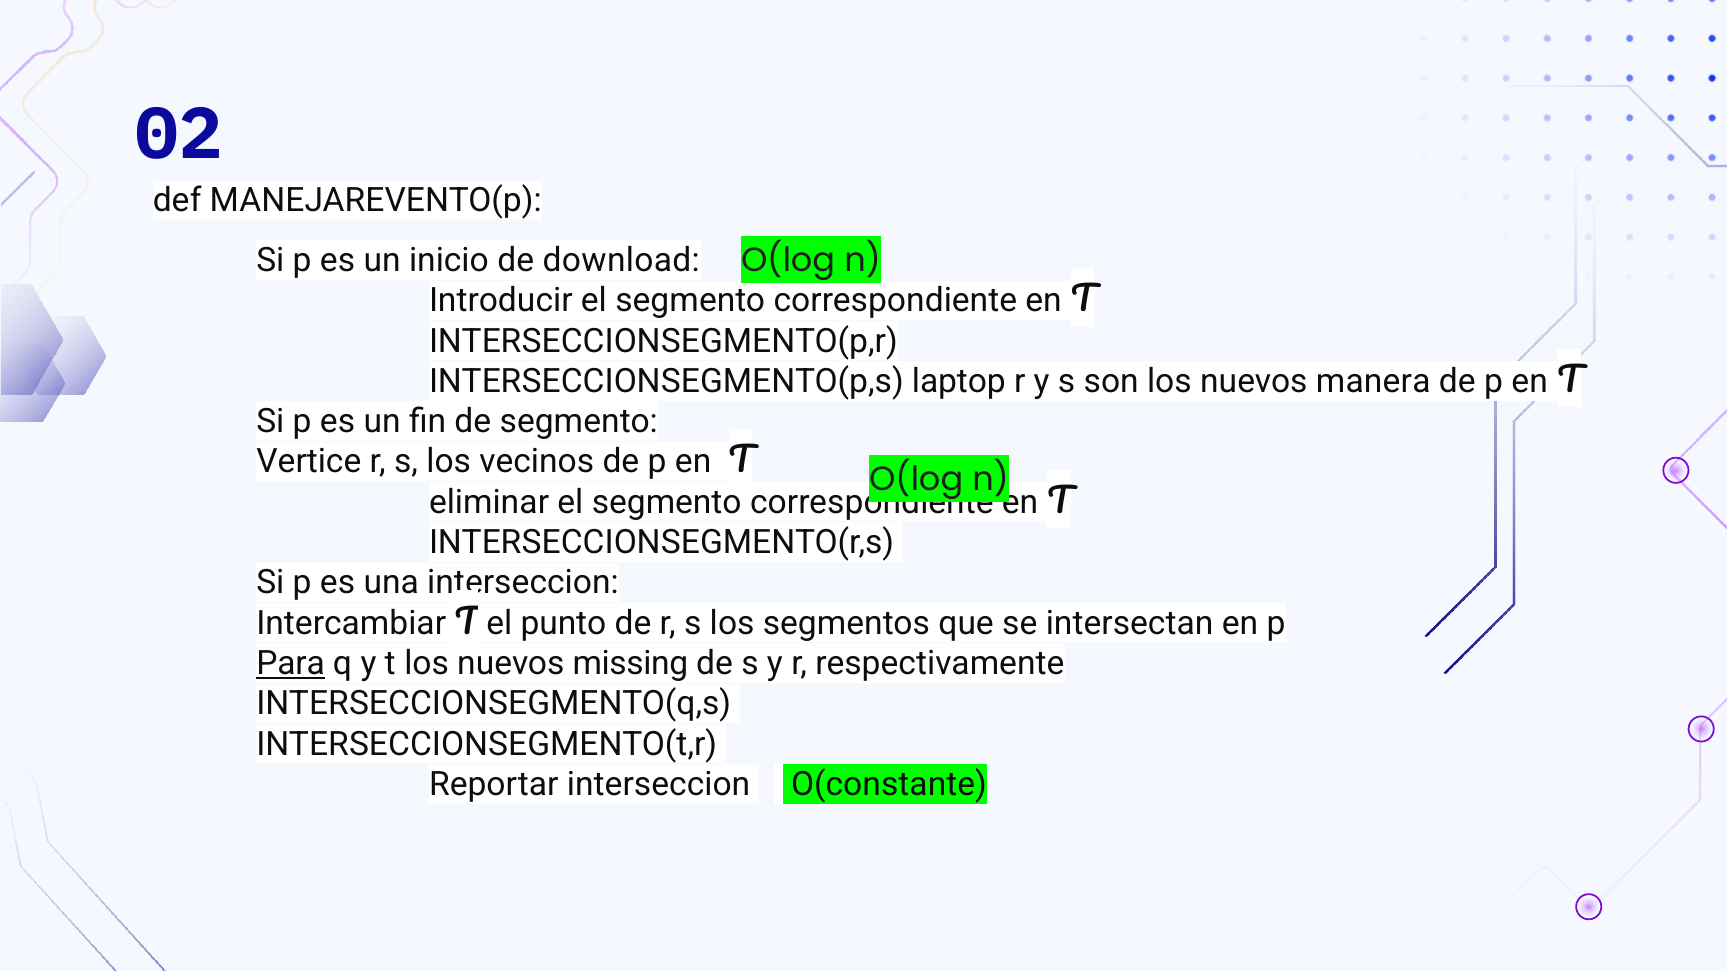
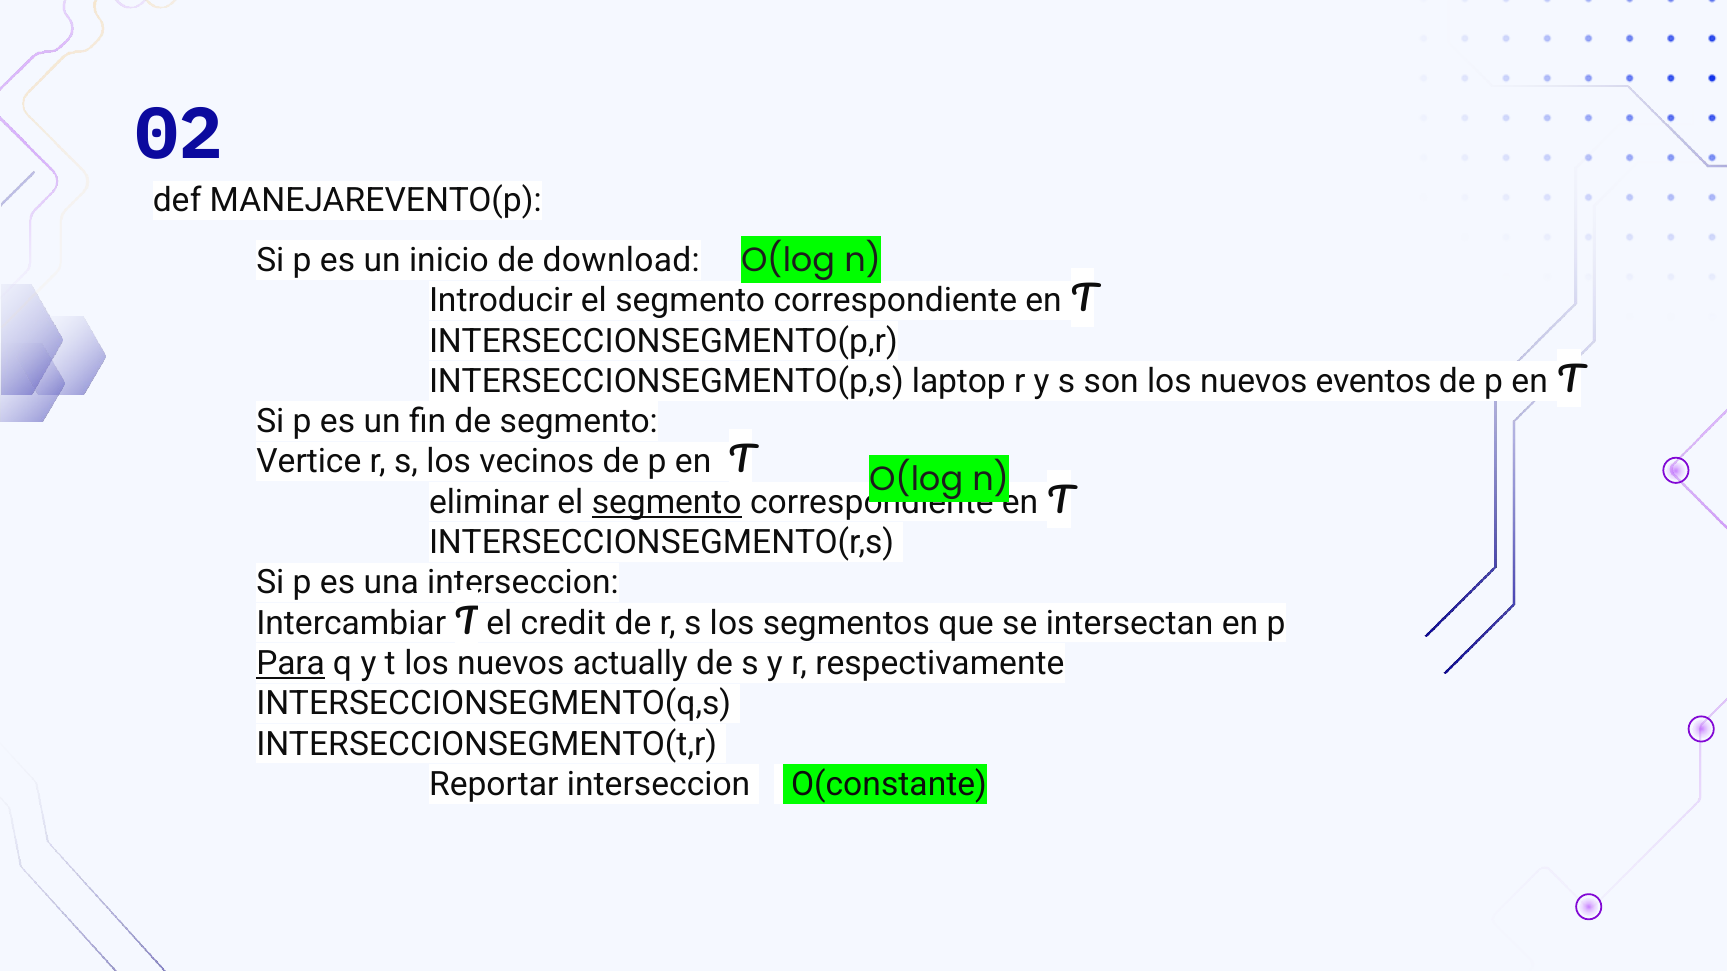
manera: manera -> eventos (1374, 381)
segmento underline: none -> present (667, 502)
punto: punto -> credit (563, 623)
missing: missing -> actually (630, 664)
